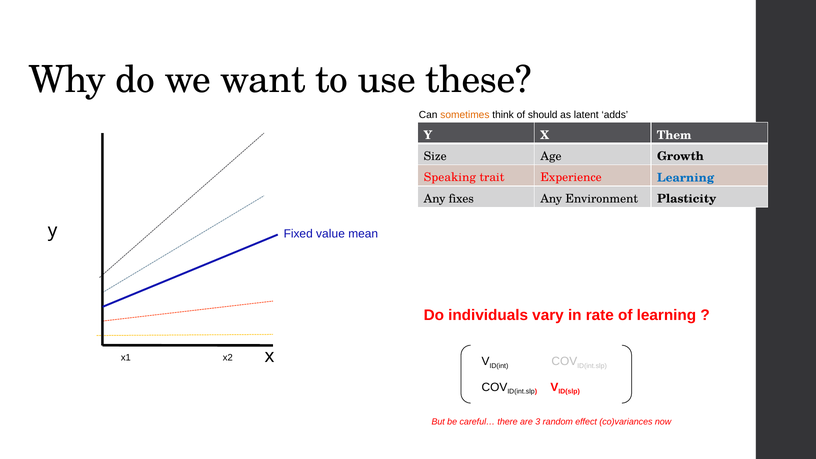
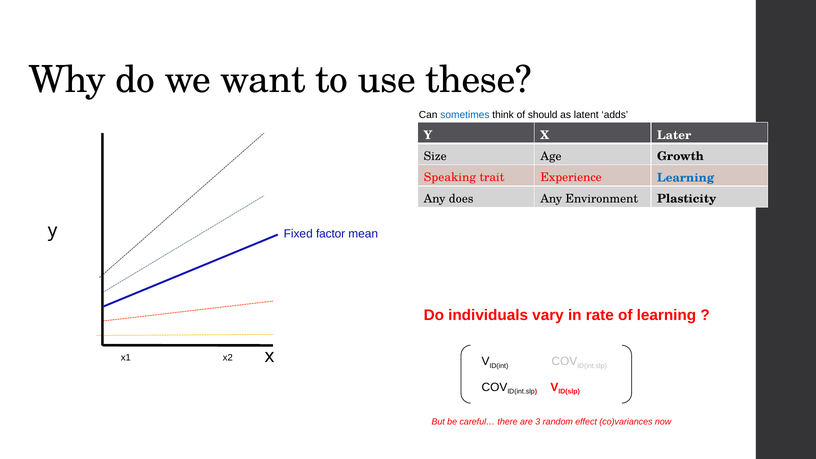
sometimes colour: orange -> blue (465, 115)
Them: Them -> Later (674, 135)
fixes: fixes -> does (461, 199)
value: value -> factor (331, 234)
